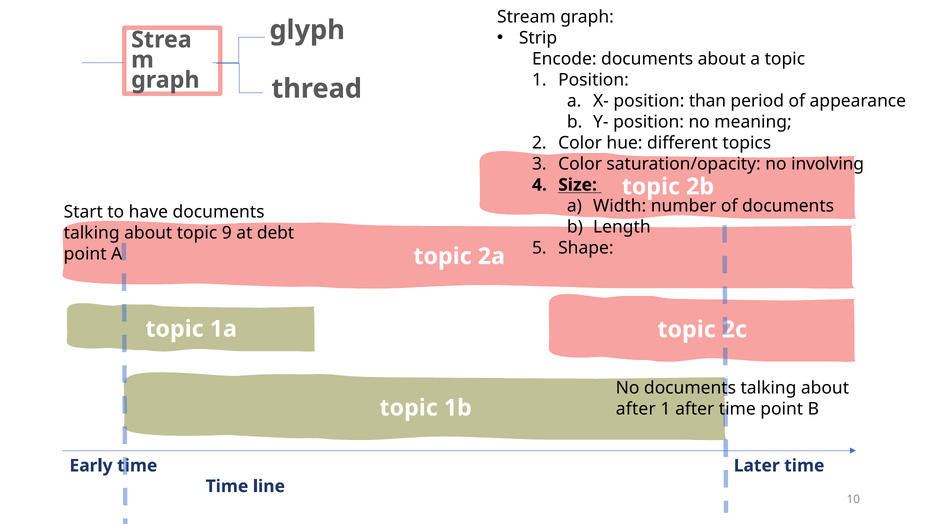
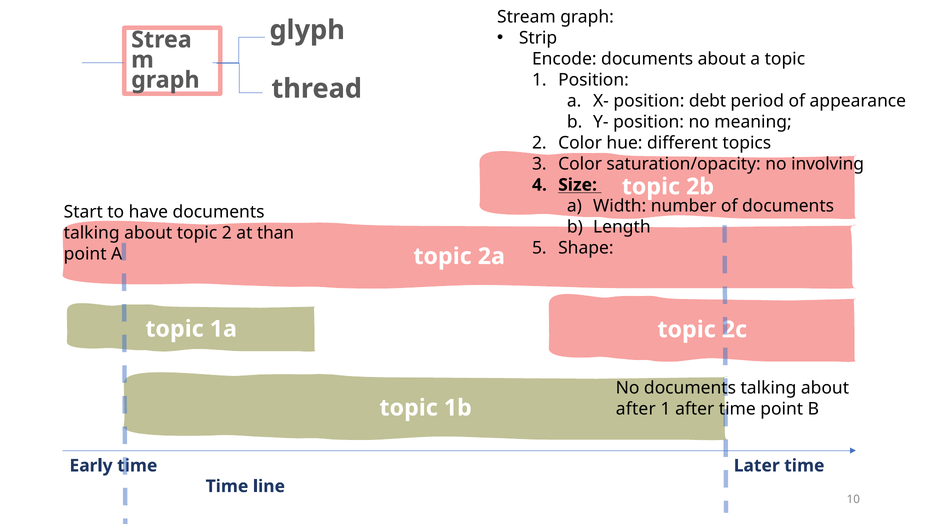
than: than -> debt (708, 101)
topic 9: 9 -> 2 (227, 233)
debt: debt -> than (276, 233)
